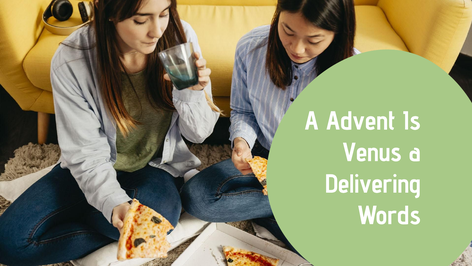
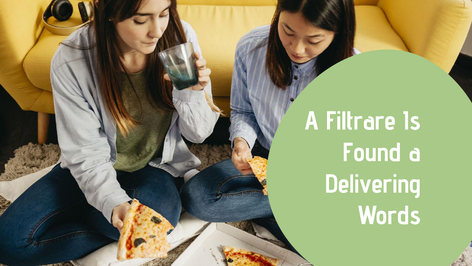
Advent: Advent -> Filtrare (361, 121)
Venus: Venus -> Found (372, 152)
